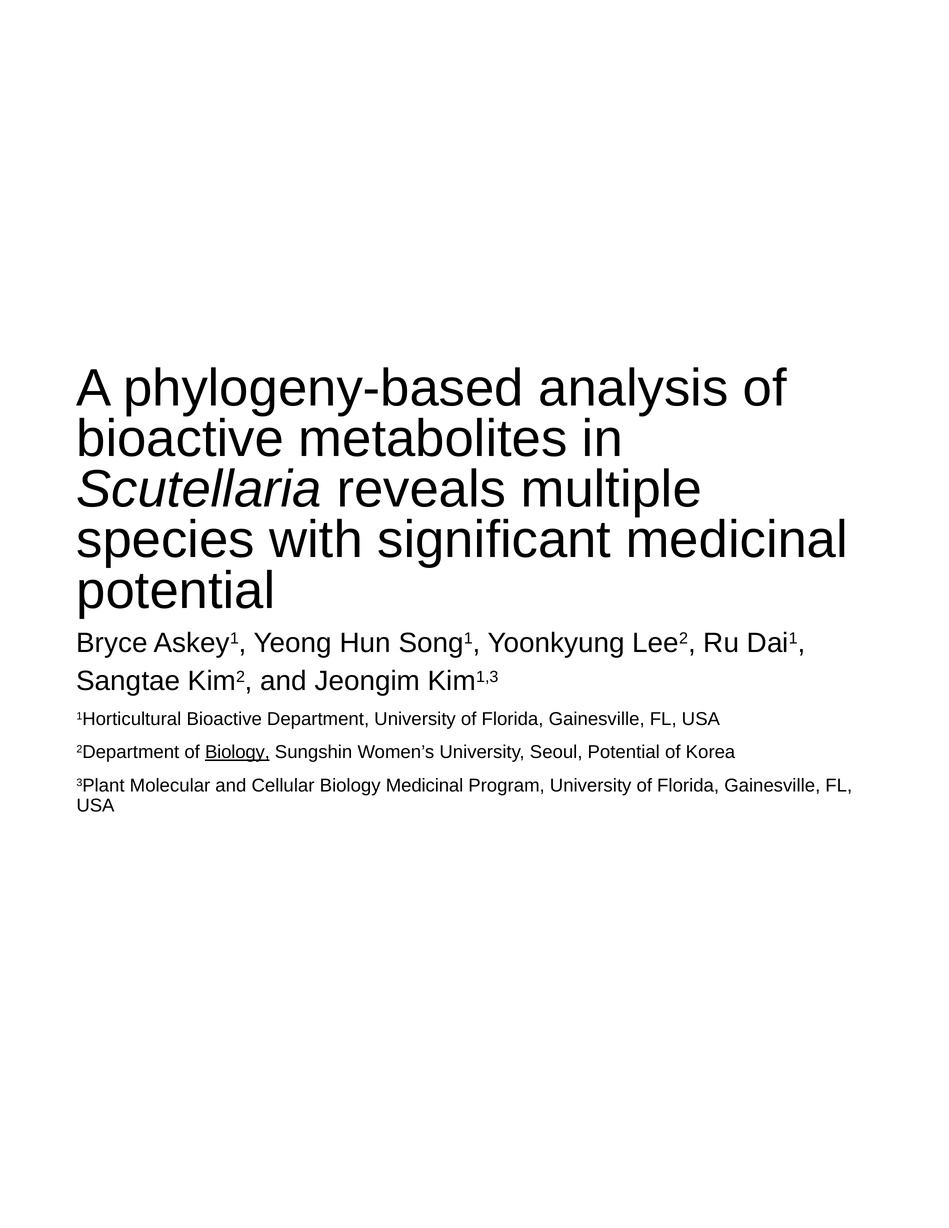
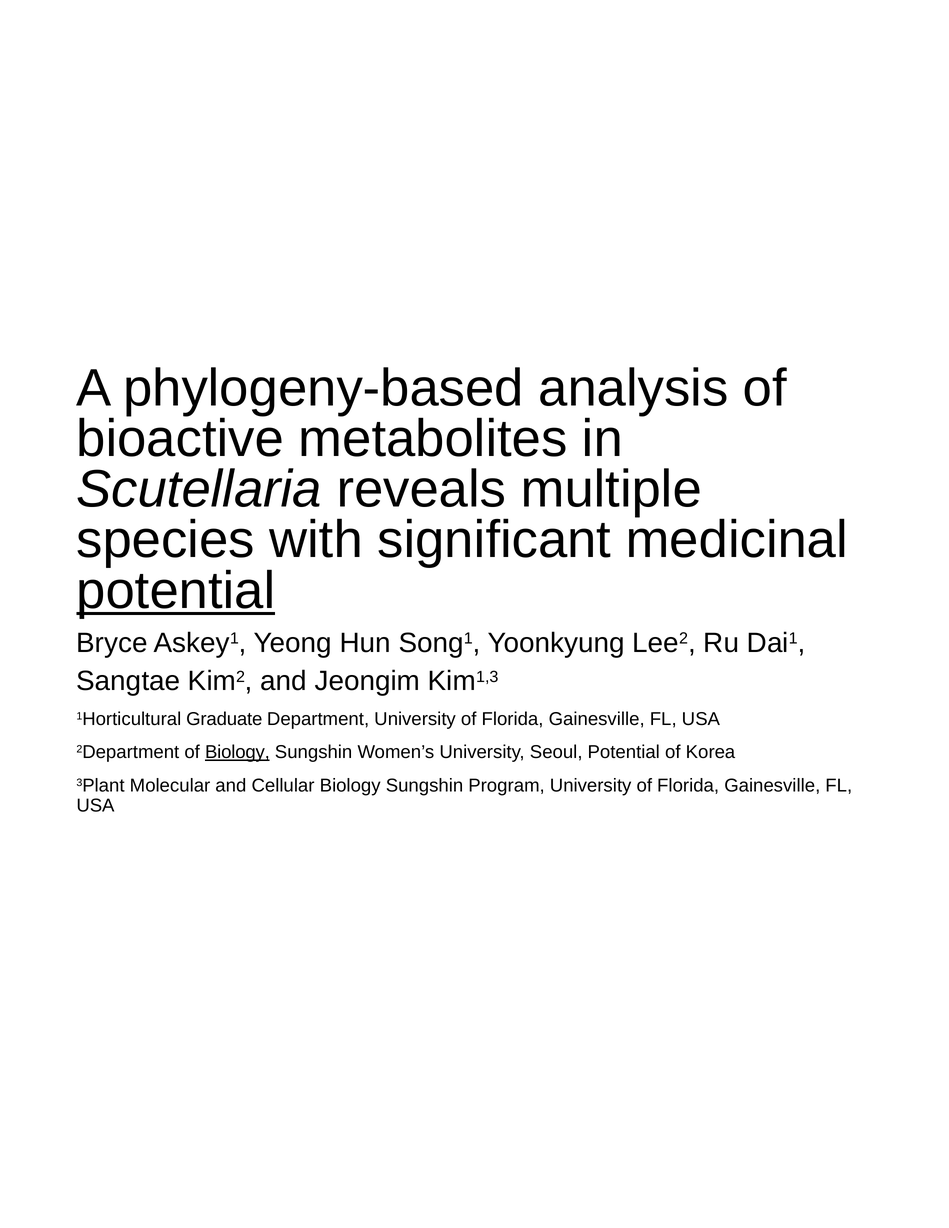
potential underline: none -> present (176, 591)
1Horticultural Bioactive: Bioactive -> Graduate (224, 719)
Cellular Biology Medicinal: Medicinal -> Sungshin (425, 786)
